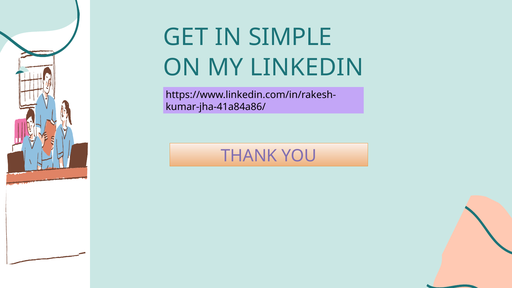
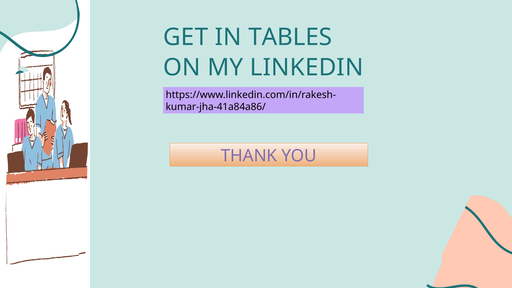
SIMPLE: SIMPLE -> TABLES (290, 37)
